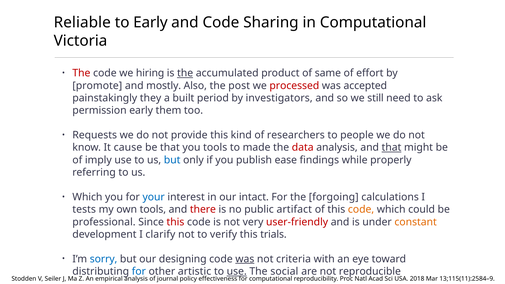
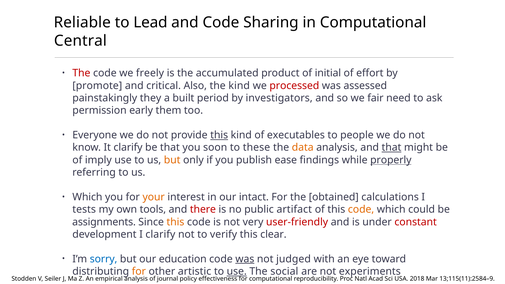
to Early: Early -> Lead (150, 22)
Victoria: Victoria -> Central (80, 41)
hiring: hiring -> freely (150, 73)
the underline: present -> none (185, 73)
same: same -> initial (328, 73)
mostly: mostly -> critical (164, 86)
the post: post -> kind (239, 86)
accepted: accepted -> assessed (365, 86)
still: still -> fair (375, 98)
Requests: Requests -> Everyone (95, 135)
this underline: none -> present (219, 135)
researchers: researchers -> executables (296, 135)
It cause: cause -> clarify (128, 148)
you tools: tools -> soon (215, 148)
made: made -> these (257, 148)
data colour: red -> orange (303, 148)
but colour: blue -> orange (172, 160)
properly underline: none -> present (391, 160)
your colour: blue -> orange (154, 197)
forgoing: forgoing -> obtained (334, 197)
professional: professional -> assignments (104, 222)
this colour: red -> orange (175, 222)
constant colour: orange -> red (416, 222)
trials: trials -> clear (273, 234)
designing: designing -> education (183, 259)
criteria: criteria -> judged (294, 259)
for colour: blue -> orange (139, 272)
reproducible: reproducible -> experiments (370, 272)
